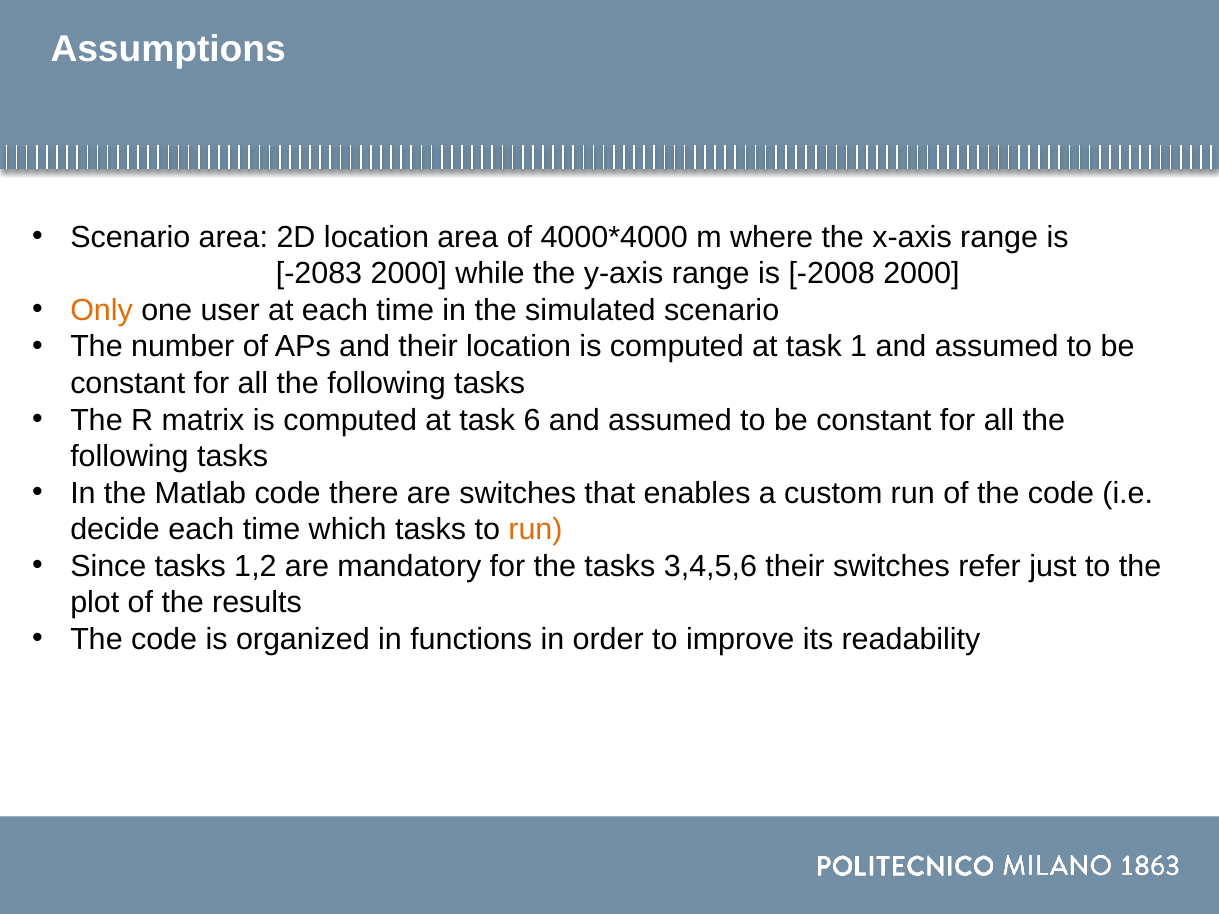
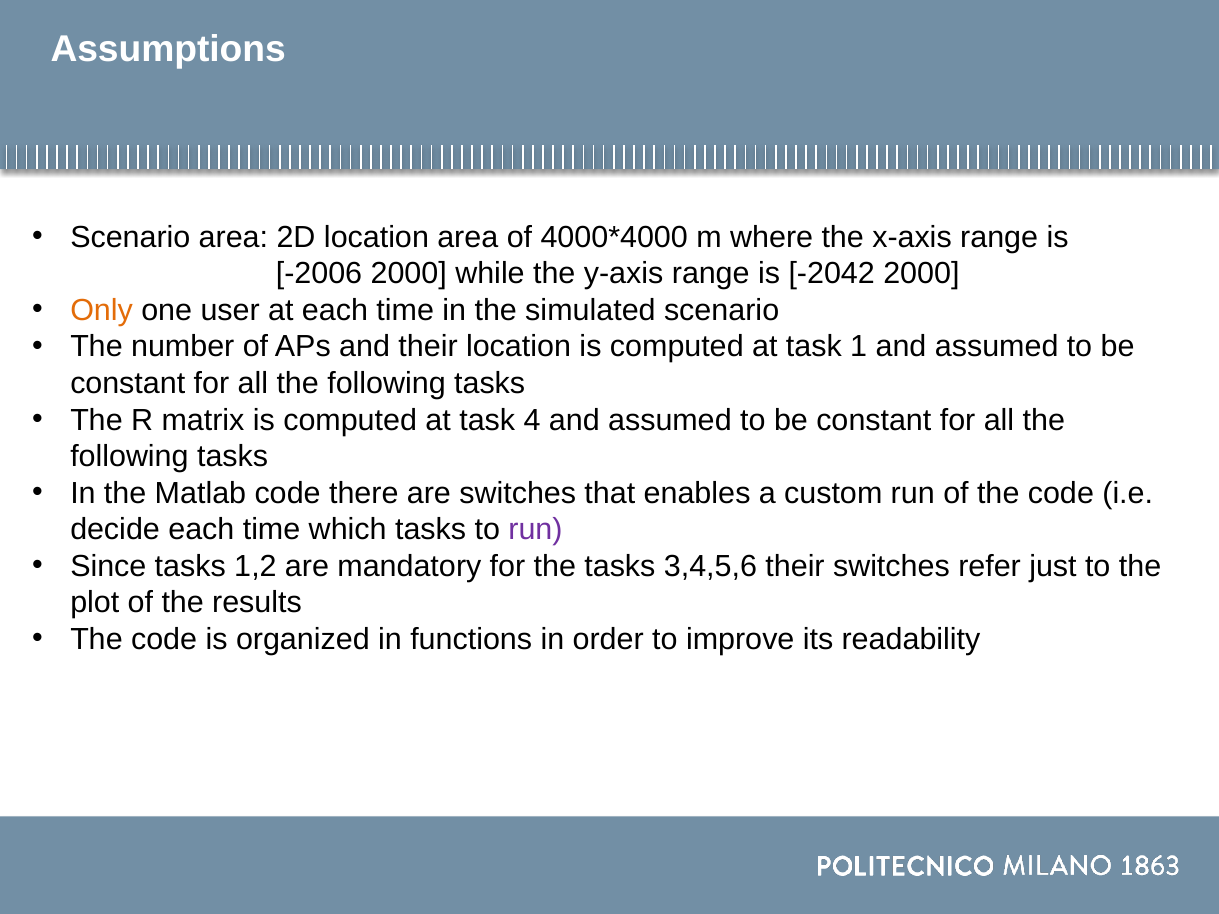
-2083: -2083 -> -2006 (319, 274)
-2008: -2008 -> -2042 (832, 274)
6: 6 -> 4 (532, 420)
run colour: orange -> purple (535, 530)
